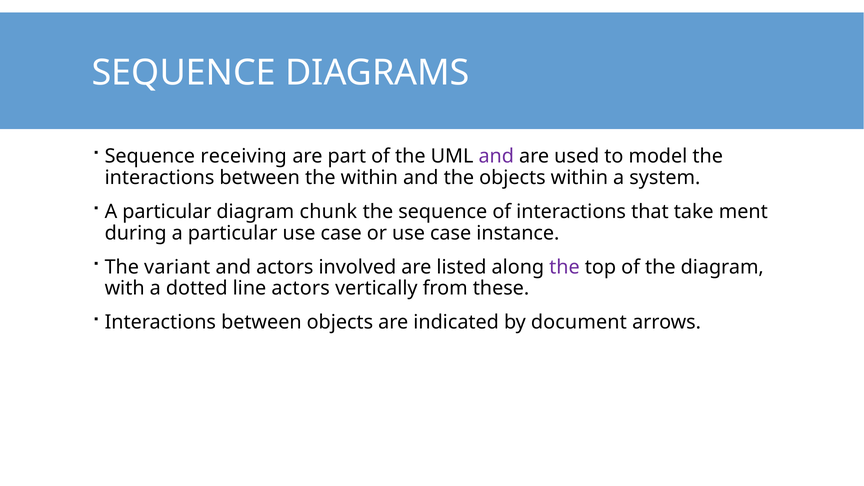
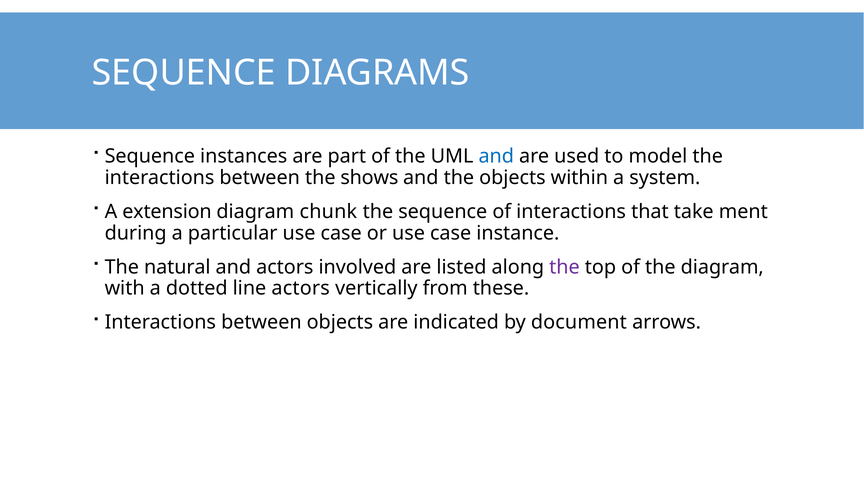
receiving: receiving -> instances (244, 156)
and colour: purple -> blue (496, 156)
the within: within -> shows (369, 178)
particular: particular -> extension (167, 212)
variant: variant -> natural (177, 267)
